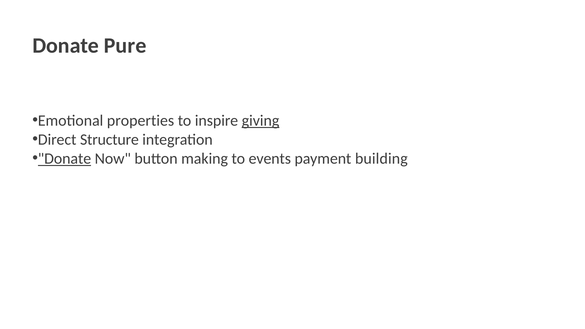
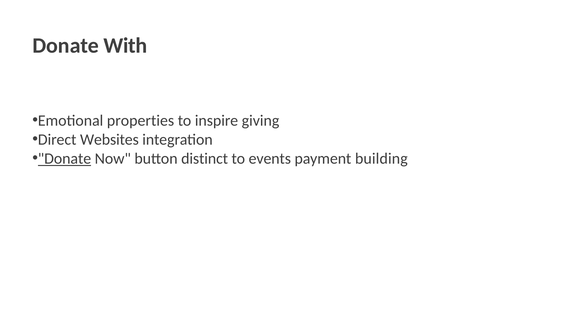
Pure: Pure -> With (125, 46)
giving underline: present -> none (260, 121)
Structure: Structure -> Websites (109, 140)
making: making -> distinct (205, 159)
